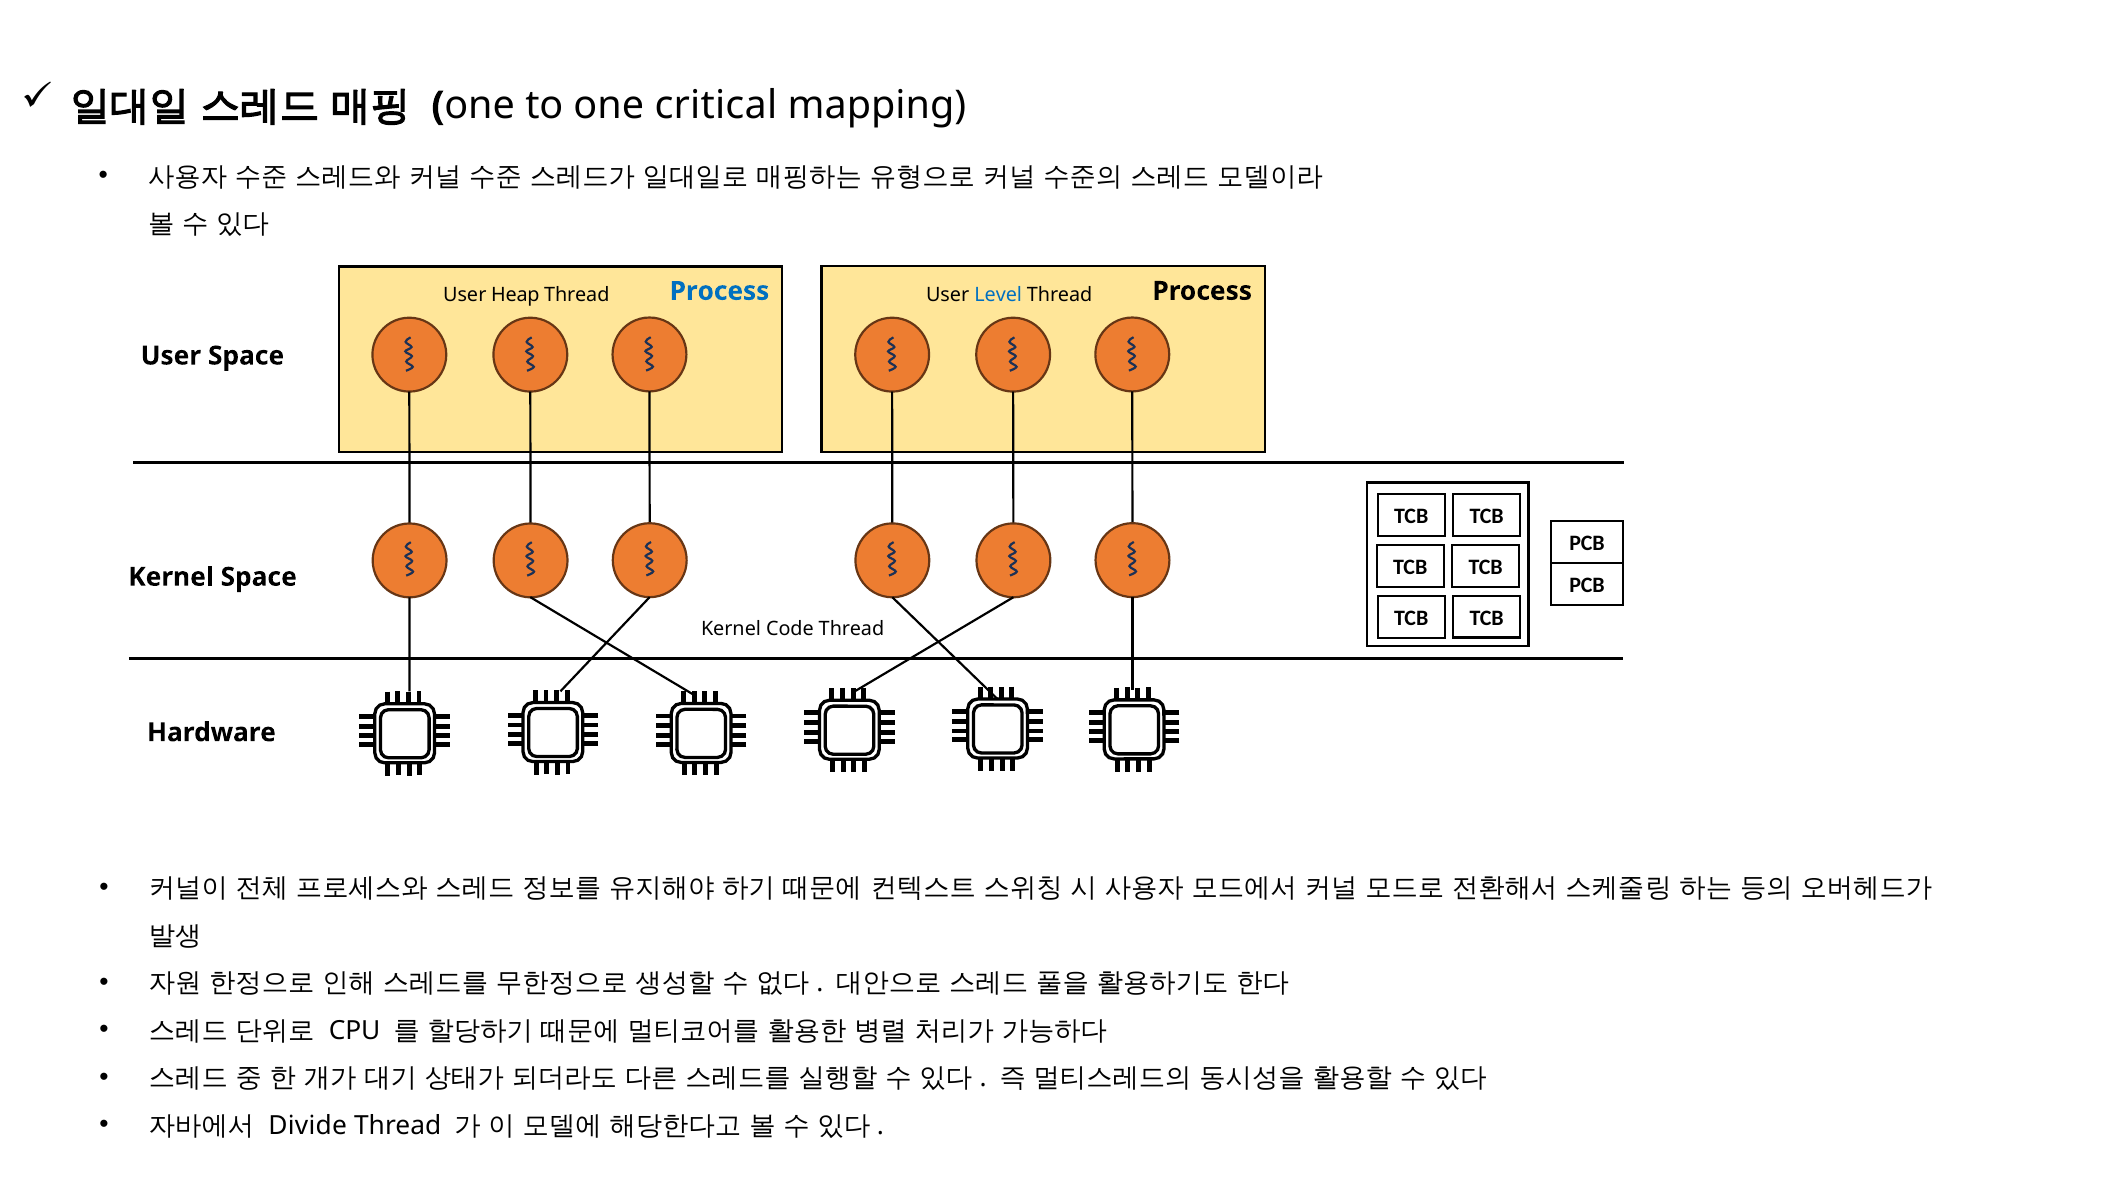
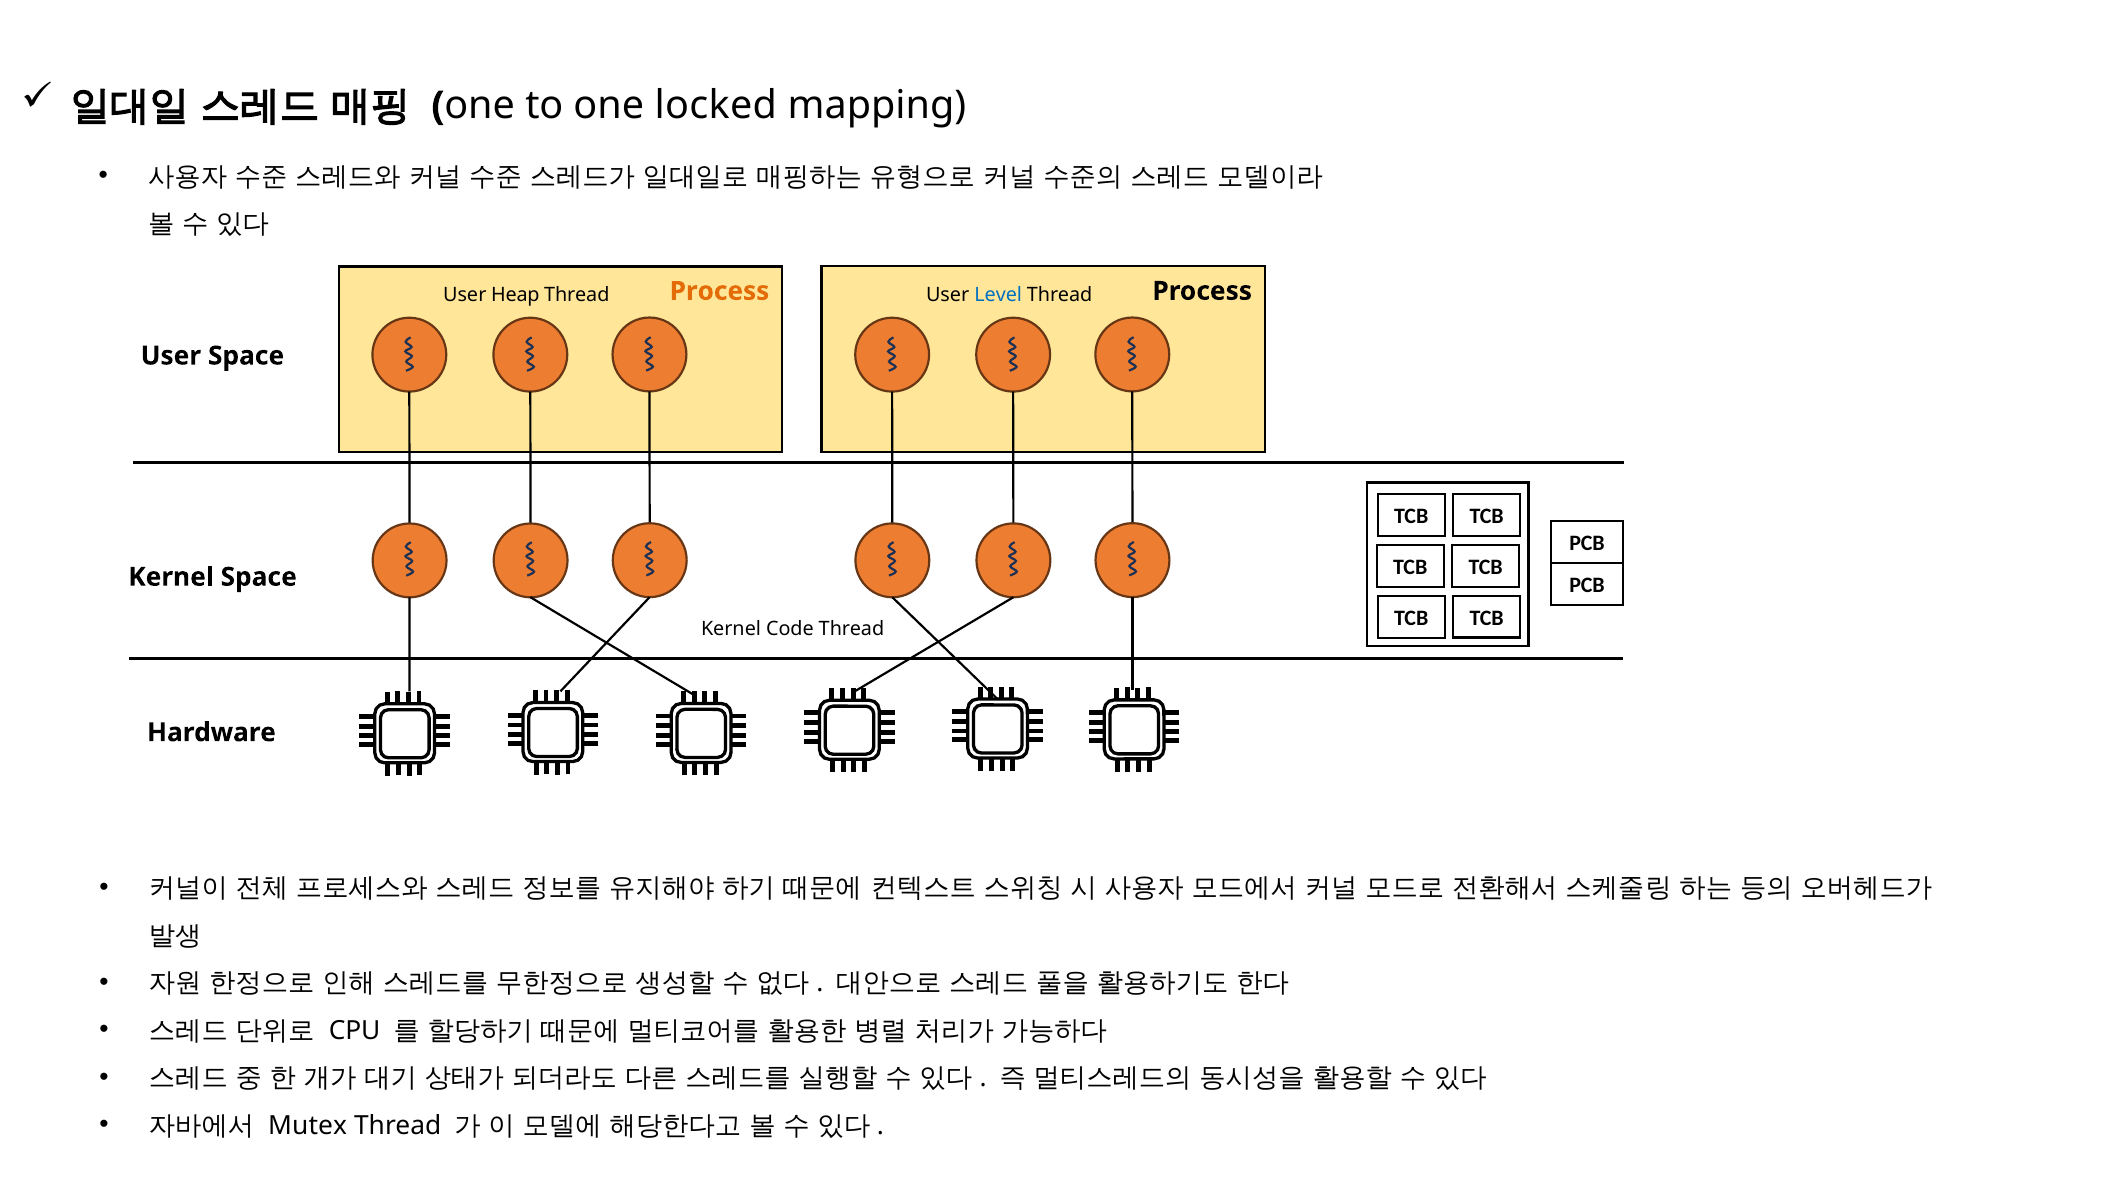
critical: critical -> locked (716, 106)
Process colour: blue -> orange (719, 291)
Divide: Divide -> Mutex (308, 1125)
